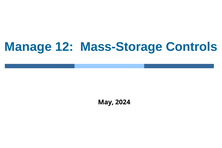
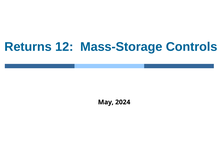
Manage: Manage -> Returns (28, 47)
